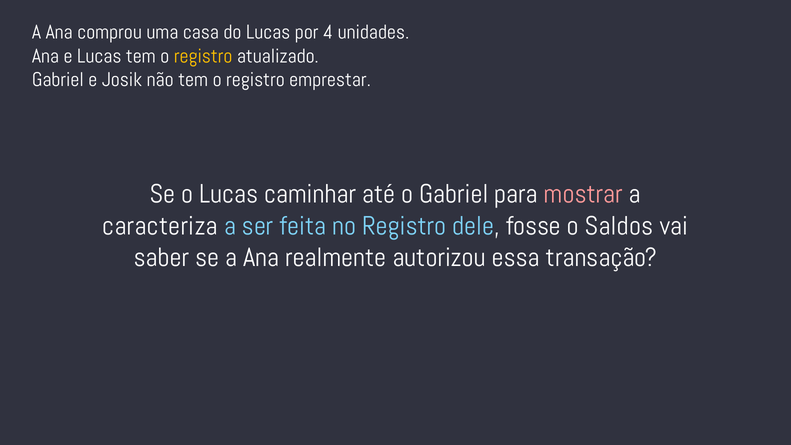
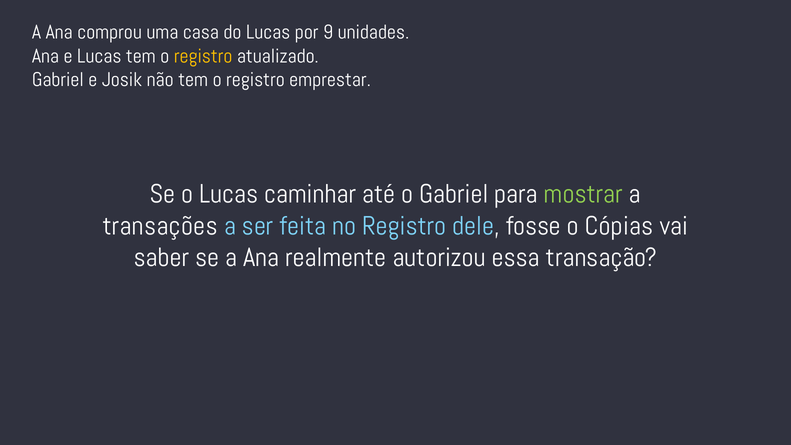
4: 4 -> 9 (328, 32)
mostrar colour: pink -> light green (583, 194)
caracteriza: caracteriza -> transações (160, 226)
Saldos: Saldos -> Cópias (619, 226)
